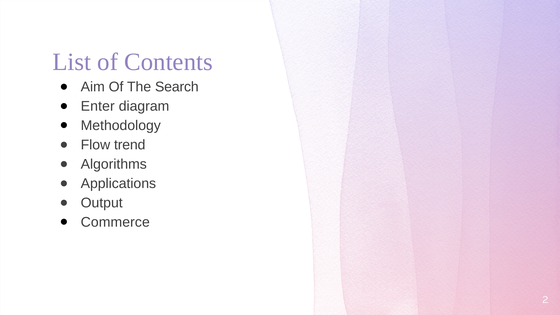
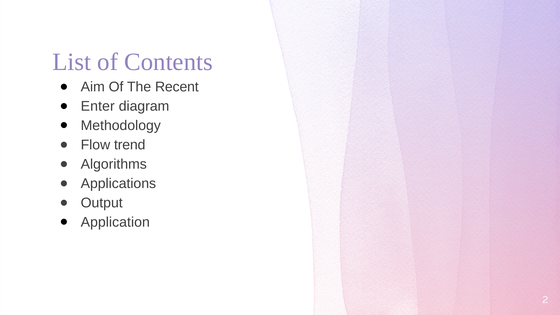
Search: Search -> Recent (177, 87)
Commerce: Commerce -> Application (115, 222)
